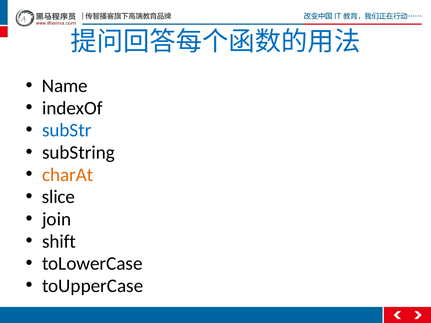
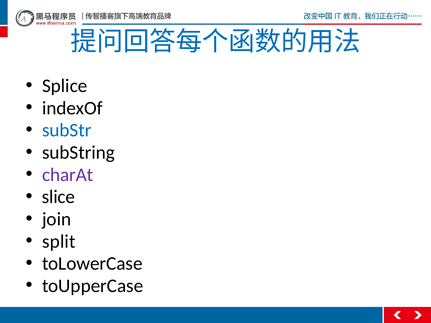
Name: Name -> Splice (65, 86)
charAt colour: orange -> purple (68, 175)
shift: shift -> split (59, 242)
